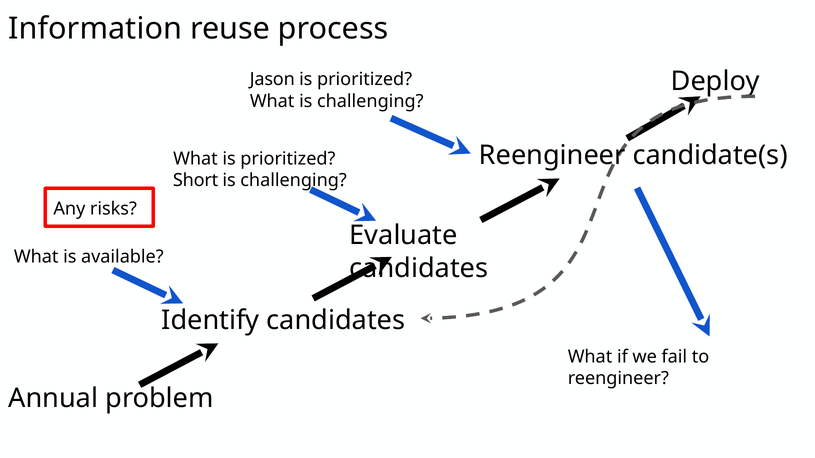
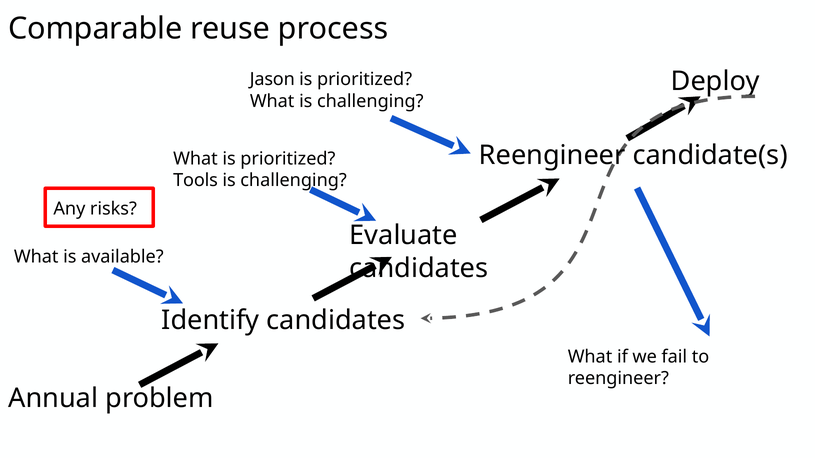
Information: Information -> Comparable (95, 29)
Short: Short -> Tools (196, 180)
